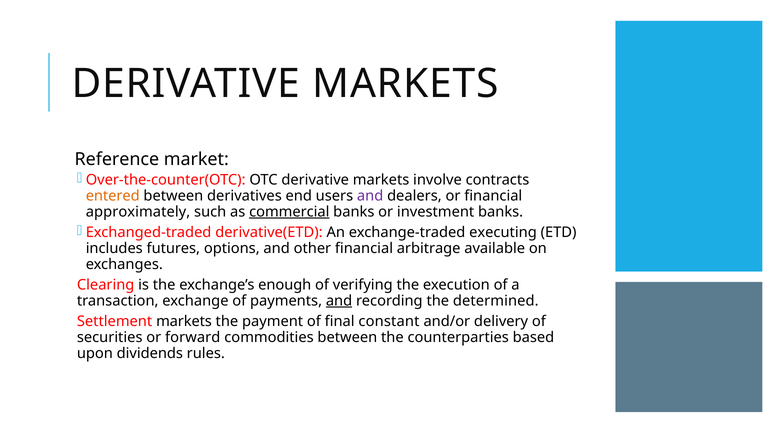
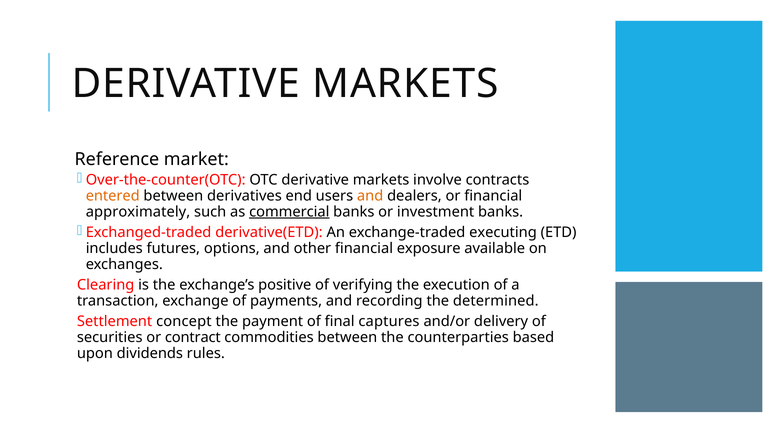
and colour: purple -> orange (370, 196)
arbitrage: arbitrage -> exposure (429, 249)
enough: enough -> positive (285, 285)
and underline: present -> none (339, 301)
Settlement markets: markets -> concept (184, 322)
constant: constant -> captures (389, 322)
forward: forward -> contract (193, 338)
